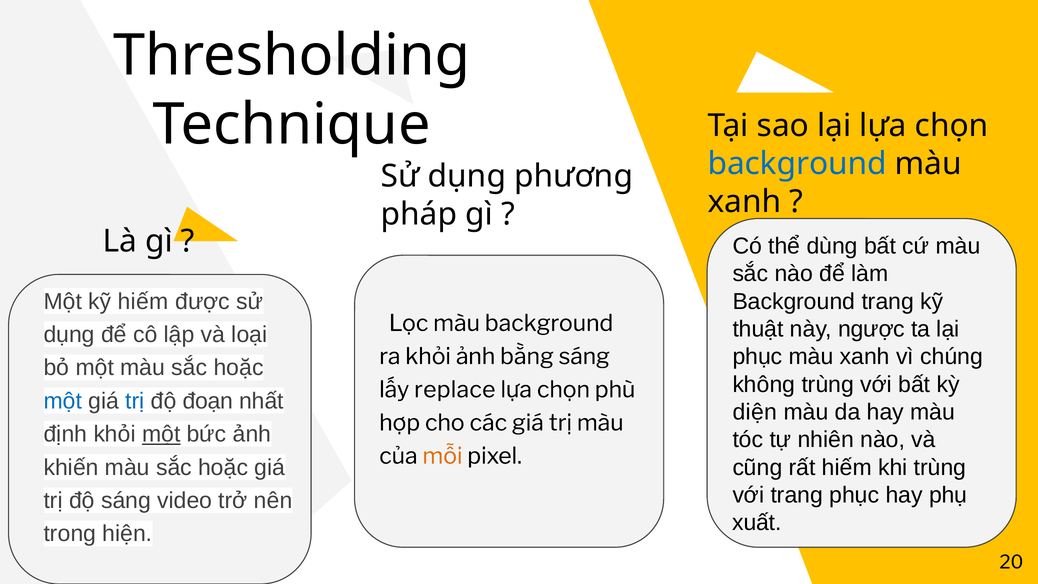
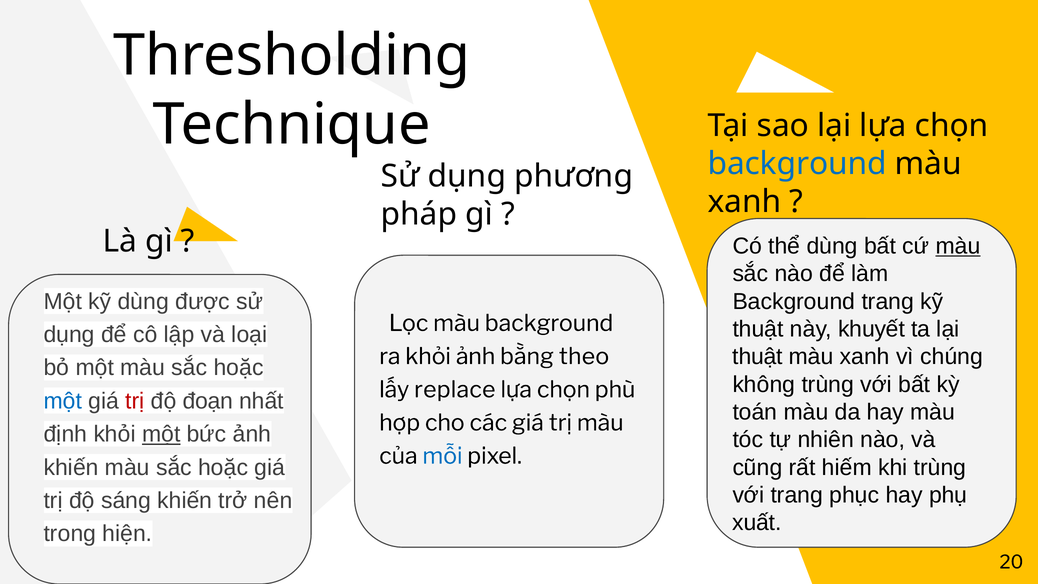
màu underline: none -> present (958, 246)
kỹ hiếm: hiếm -> dùng (143, 301)
ngược: ngược -> khuyết (872, 329)
phục: phục -> thuật (758, 357)
bằng sáng: sáng -> theo (584, 356)
trị colour: blue -> red (135, 401)
diện: diện -> toán (755, 412)
mỗi colour: orange -> blue (442, 456)
sáng video: video -> khiến (185, 501)
